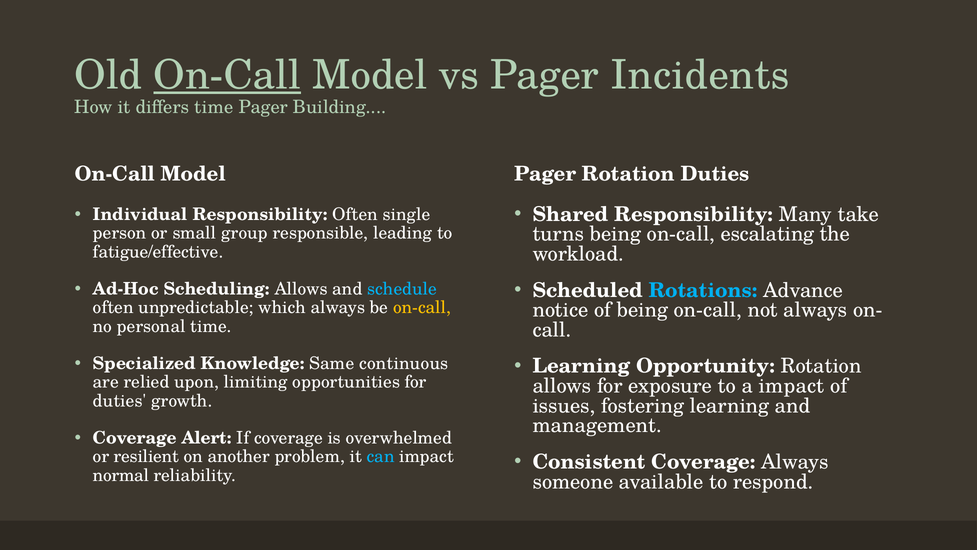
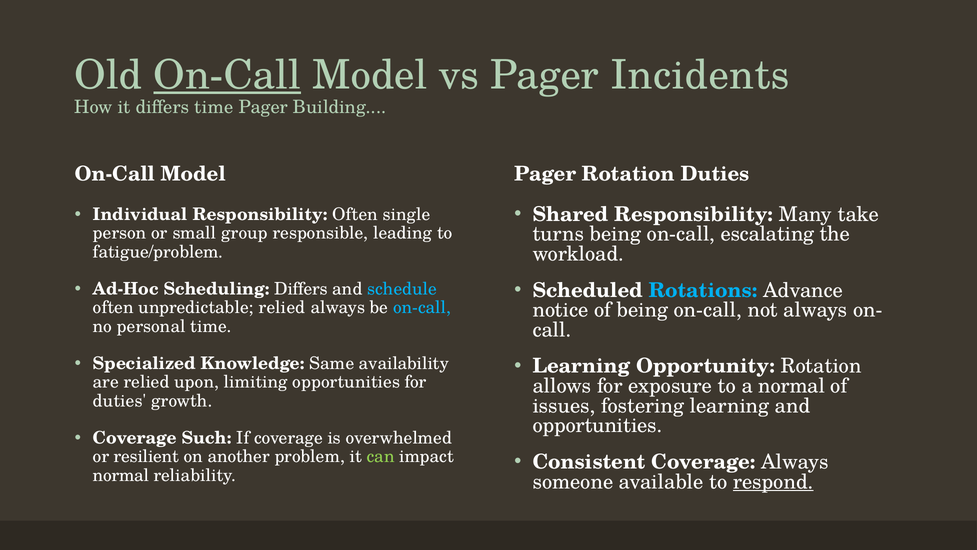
fatigue/effective: fatigue/effective -> fatigue/problem (158, 252)
Scheduling Allows: Allows -> Differs (301, 289)
unpredictable which: which -> relied (282, 307)
on-call colour: yellow -> light blue (422, 307)
continuous: continuous -> availability (404, 363)
a impact: impact -> normal (792, 386)
management: management -> opportunities (597, 425)
Alert: Alert -> Such (207, 438)
can colour: light blue -> light green (381, 456)
respond underline: none -> present (773, 481)
